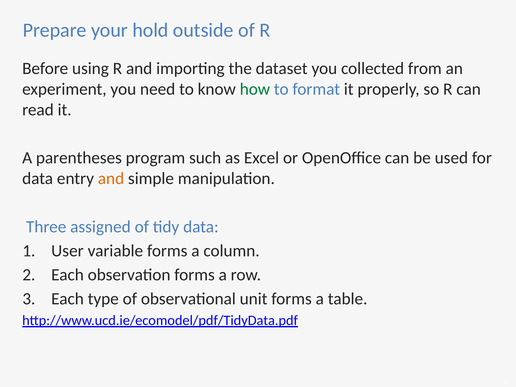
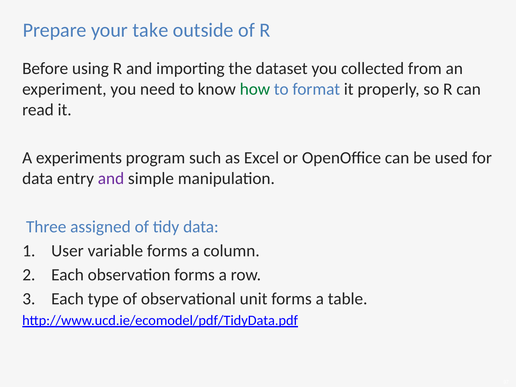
hold: hold -> take (150, 30)
parentheses: parentheses -> experiments (79, 158)
and colour: orange -> purple (111, 179)
